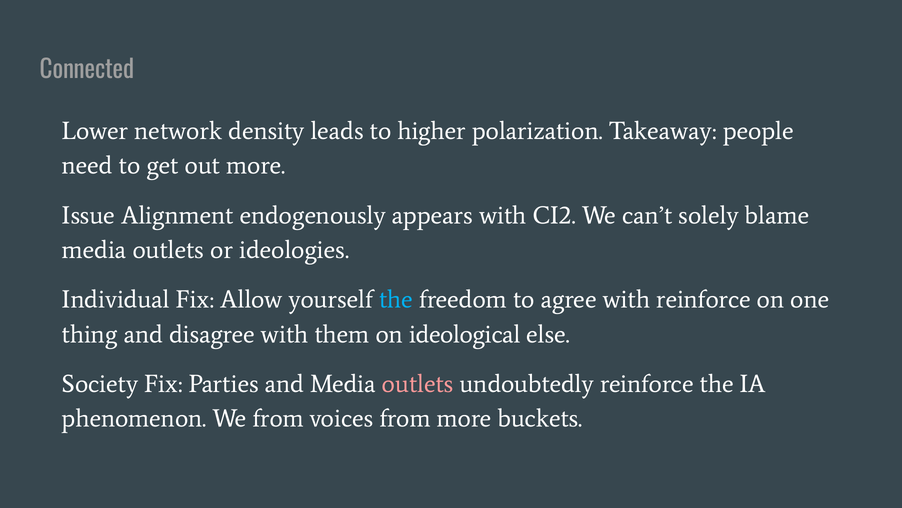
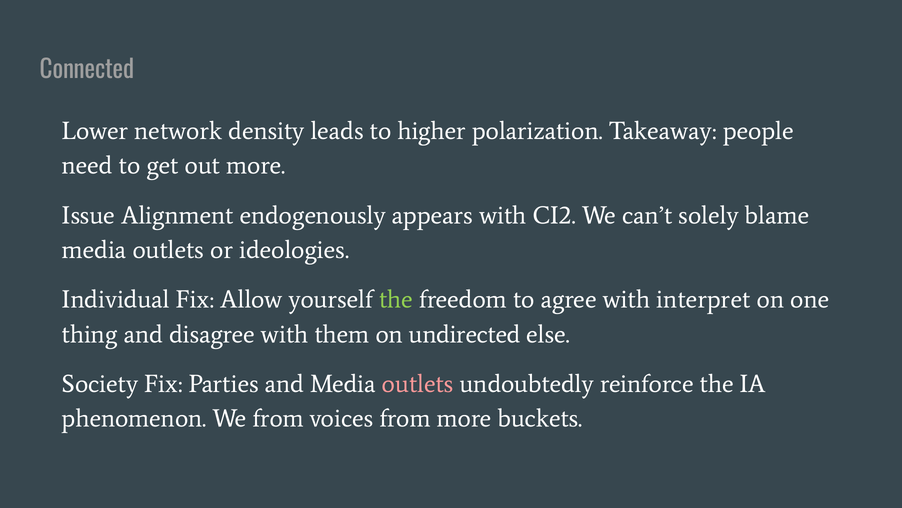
the colour: light blue -> light green (396, 299)
with reinforce: reinforce -> interpret (703, 299)
ideological: ideological -> undirected (465, 334)
